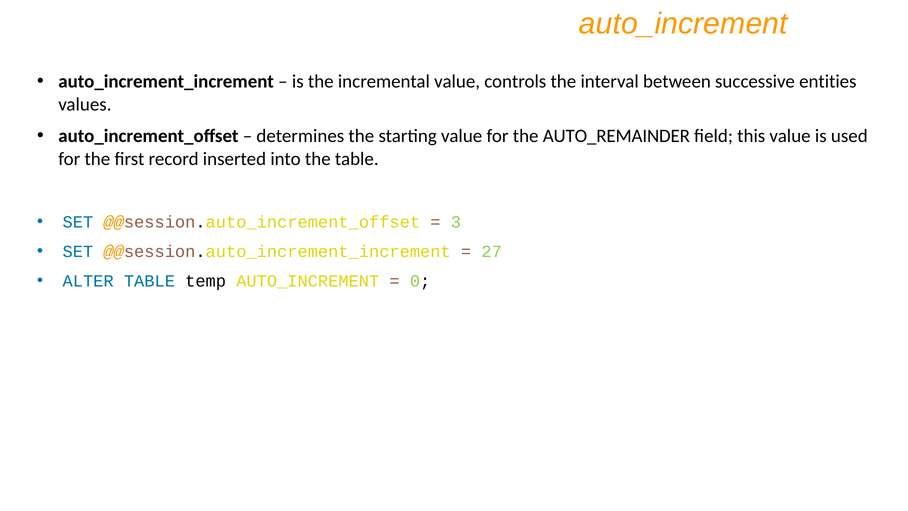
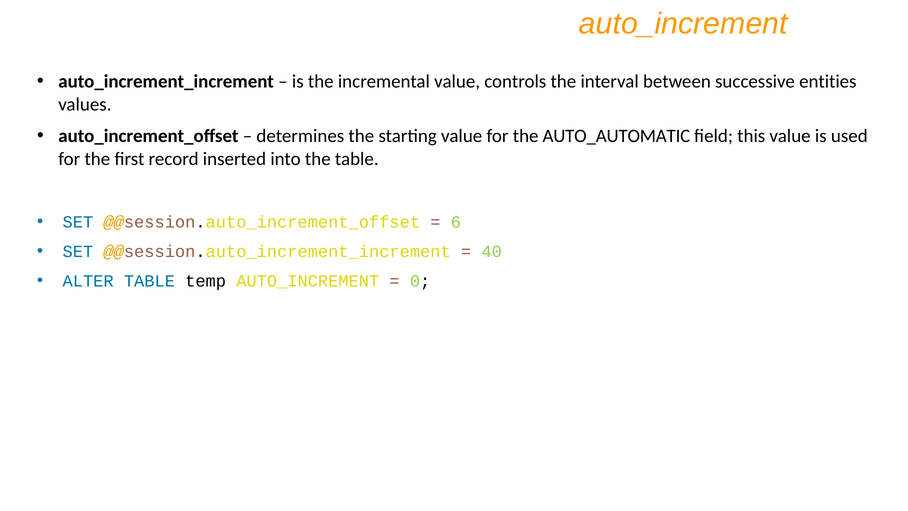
AUTO_REMAINDER: AUTO_REMAINDER -> AUTO_AUTOMATIC (616, 136)
3: 3 -> 6 (456, 222)
27: 27 -> 40 (492, 251)
